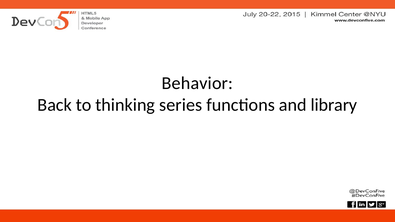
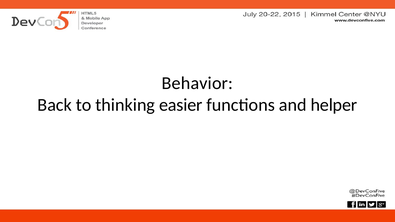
series: series -> easier (181, 105)
library: library -> helper (334, 105)
